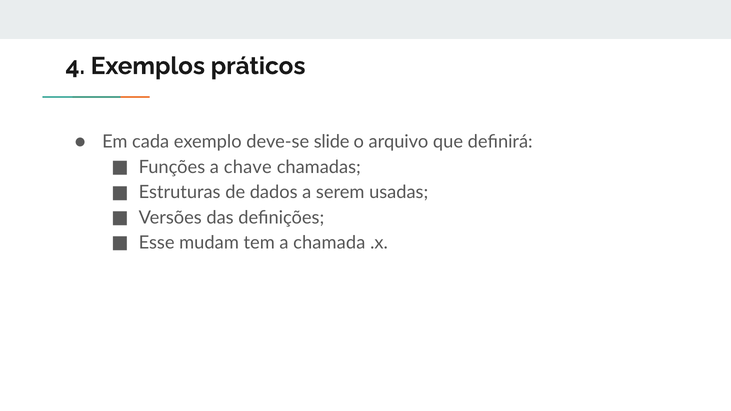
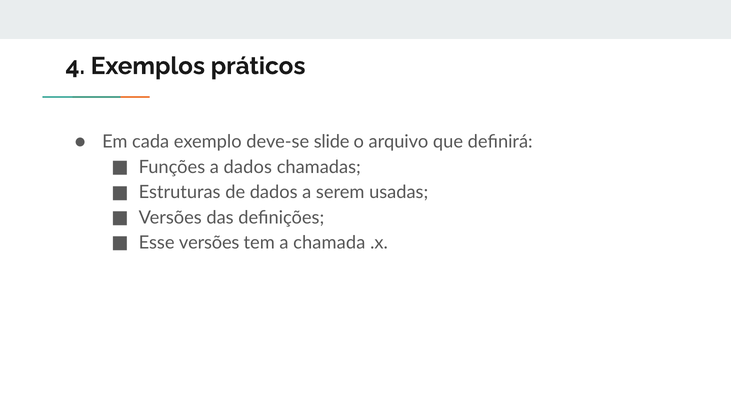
a chave: chave -> dados (248, 167)
Esse mudam: mudam -> versões (209, 243)
